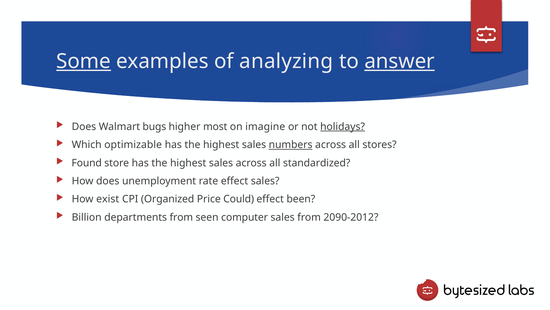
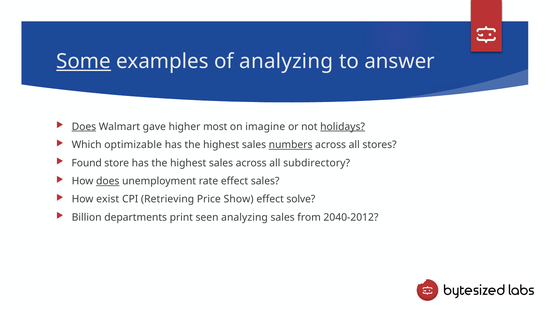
answer underline: present -> none (400, 61)
Does underline: none -> present (84, 126)
bugs: bugs -> gave (154, 126)
standardized: standardized -> subdirectory (317, 163)
does underline: none -> present (108, 181)
Organized: Organized -> Retrieving (168, 199)
Could: Could -> Show (239, 199)
been: been -> solve (301, 199)
departments from: from -> print (181, 217)
seen computer: computer -> analyzing (244, 217)
2090-2012: 2090-2012 -> 2040-2012 (351, 217)
